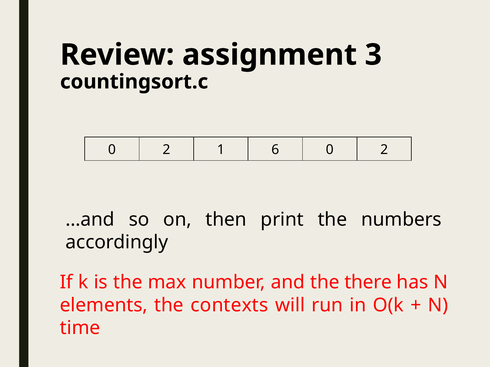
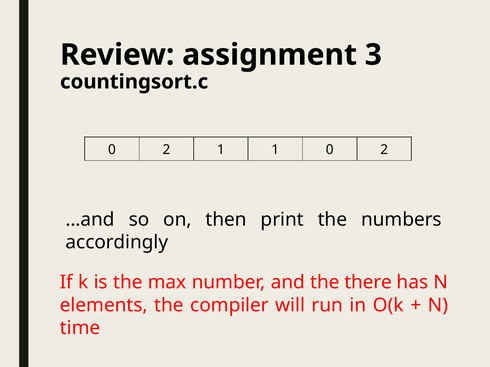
1 6: 6 -> 1 (275, 150)
contexts: contexts -> compiler (230, 306)
